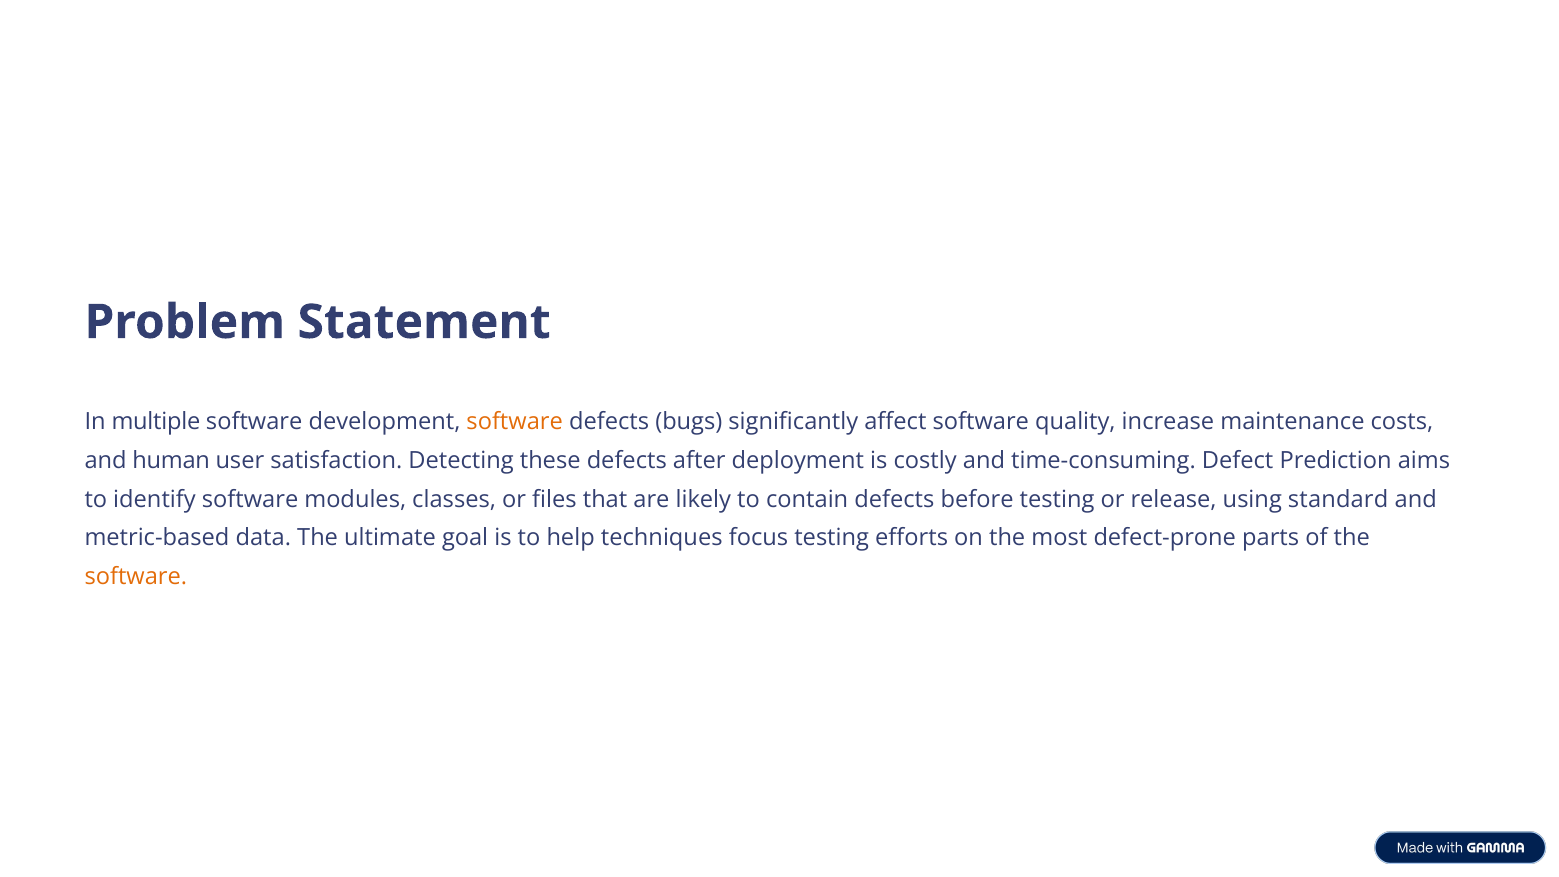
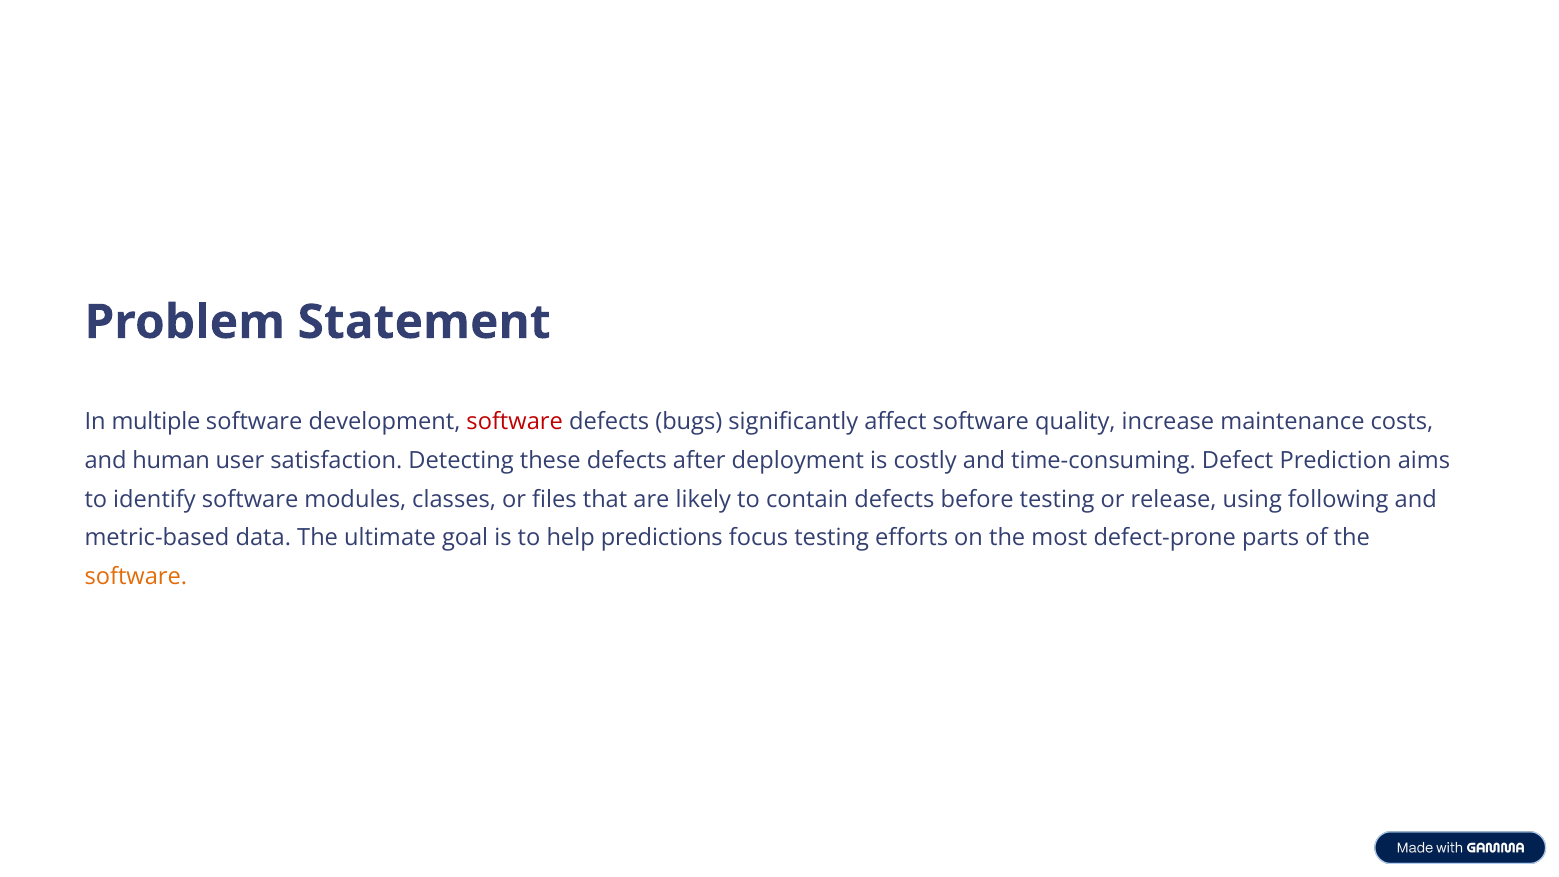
software colour: orange -> red (515, 422)
standard: standard -> following (1338, 499)
techniques: techniques -> predictions (662, 538)
